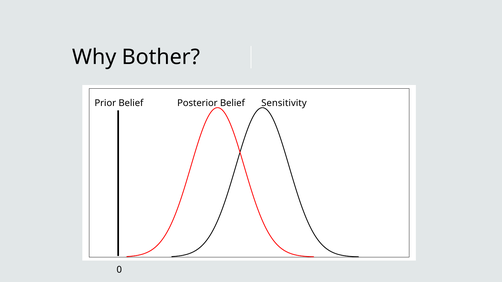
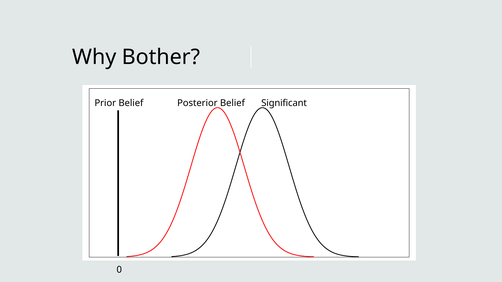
Sensitivity: Sensitivity -> Significant (284, 103)
